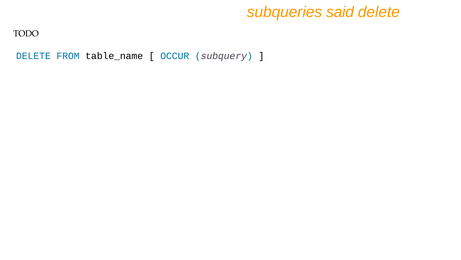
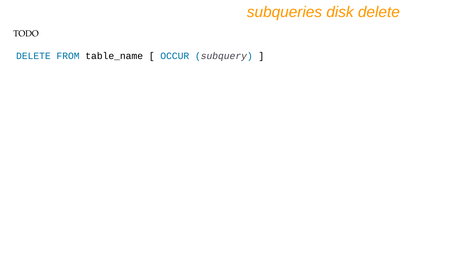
said: said -> disk (340, 12)
